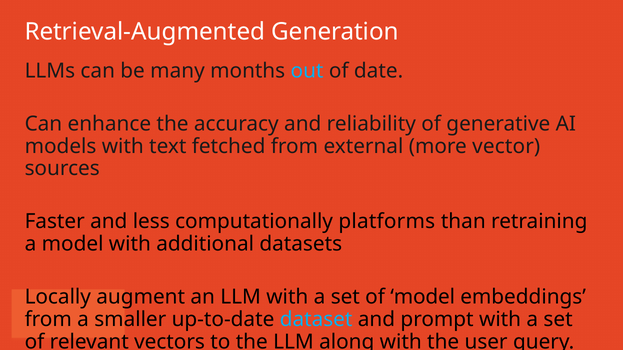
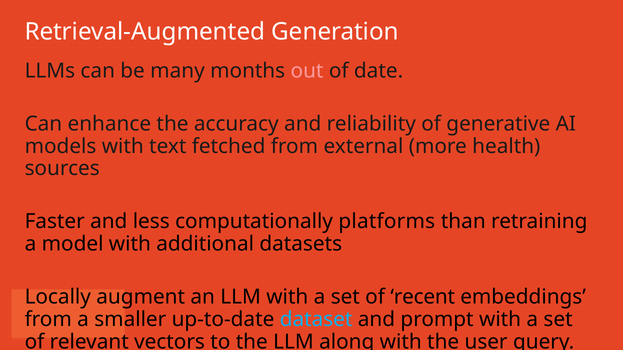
out colour: light blue -> pink (307, 71)
vector: vector -> health (506, 146)
of model: model -> recent (423, 297)
